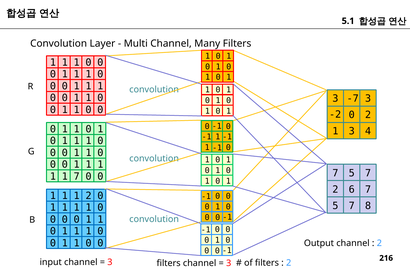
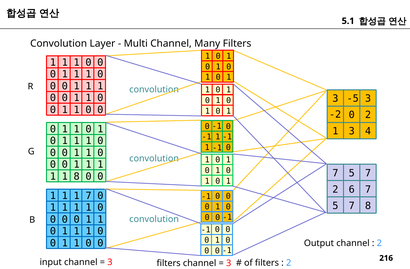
-7: -7 -> -5 (353, 99)
1 7: 7 -> 8 (77, 177)
1 2: 2 -> 7 (89, 196)
